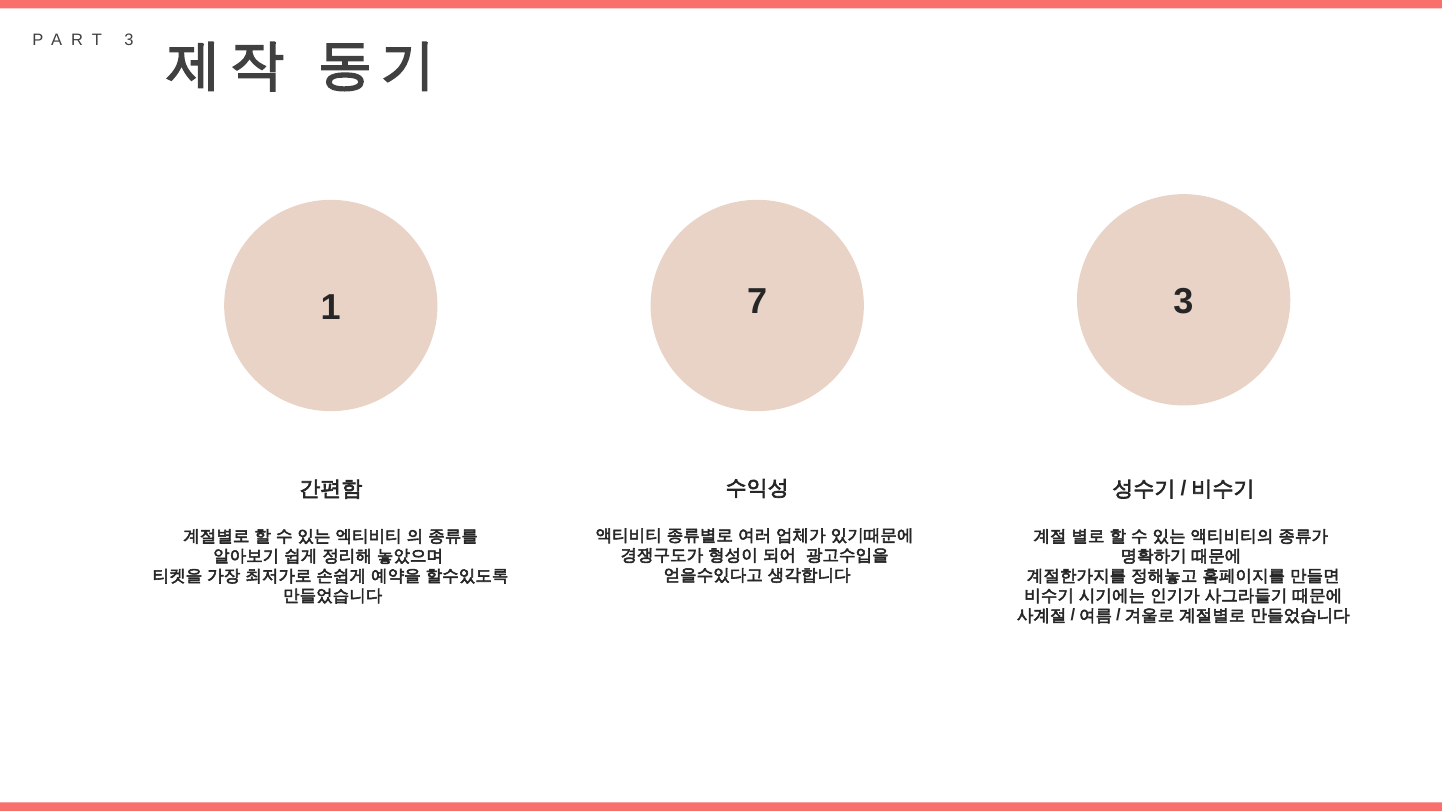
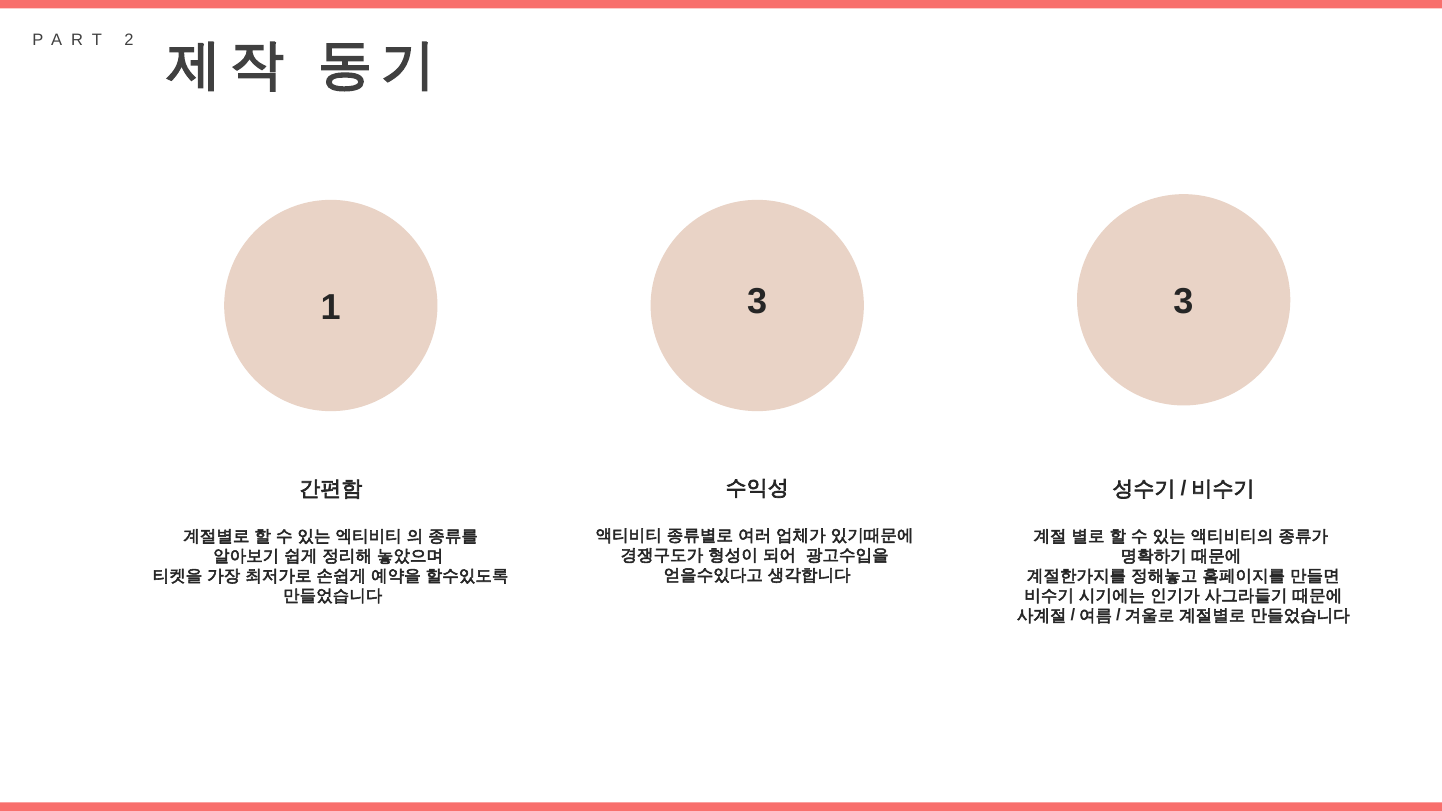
3: 3 -> 2 (129, 40)
1 7: 7 -> 3 (757, 302)
